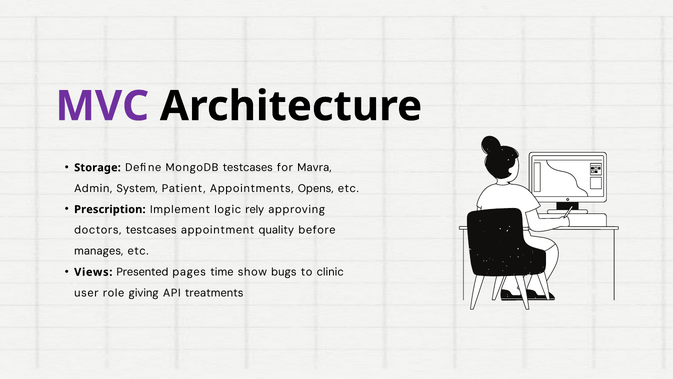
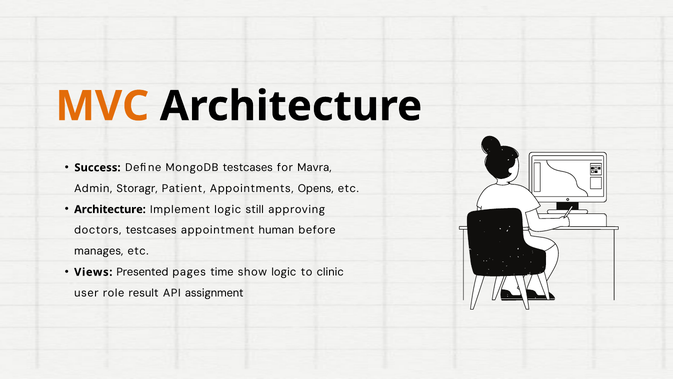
MVC colour: purple -> orange (102, 106)
Storage: Storage -> Success (97, 167)
System: System -> Storagr (137, 188)
Prescription: Prescription -> Architecture (110, 209)
rely: rely -> still (255, 209)
quality: quality -> human (276, 230)
show bugs: bugs -> logic (284, 272)
giving: giving -> result (144, 293)
treatments: treatments -> assignment (214, 293)
